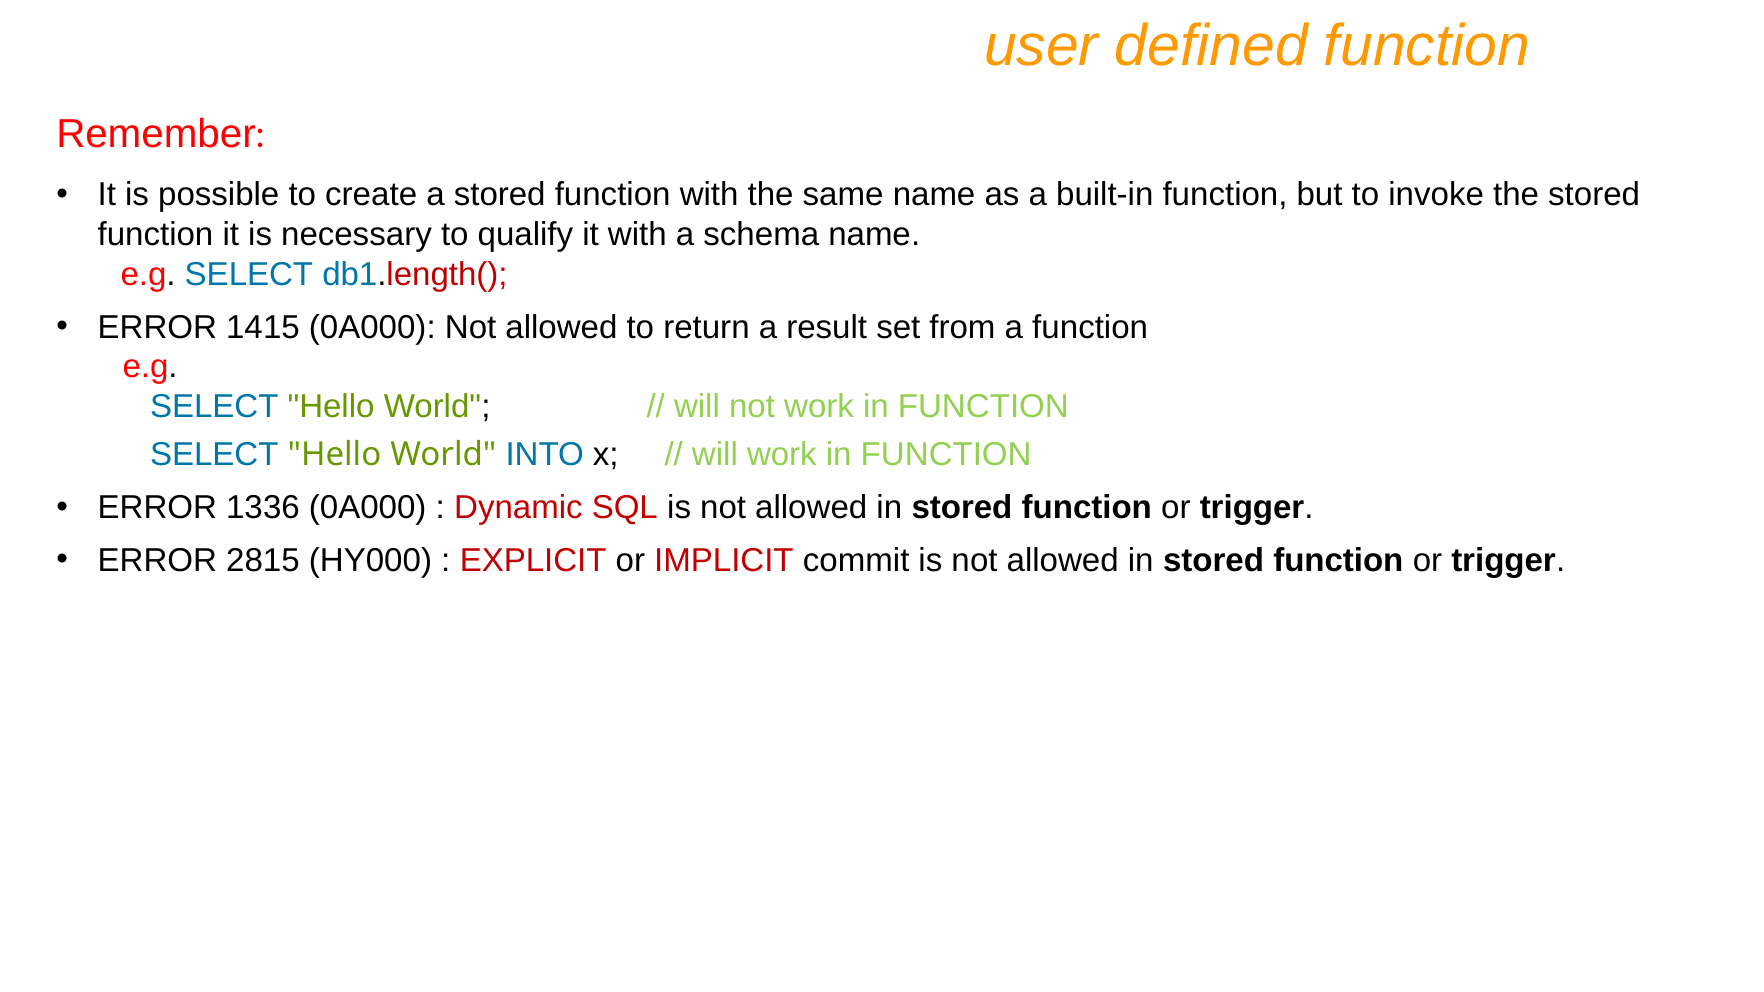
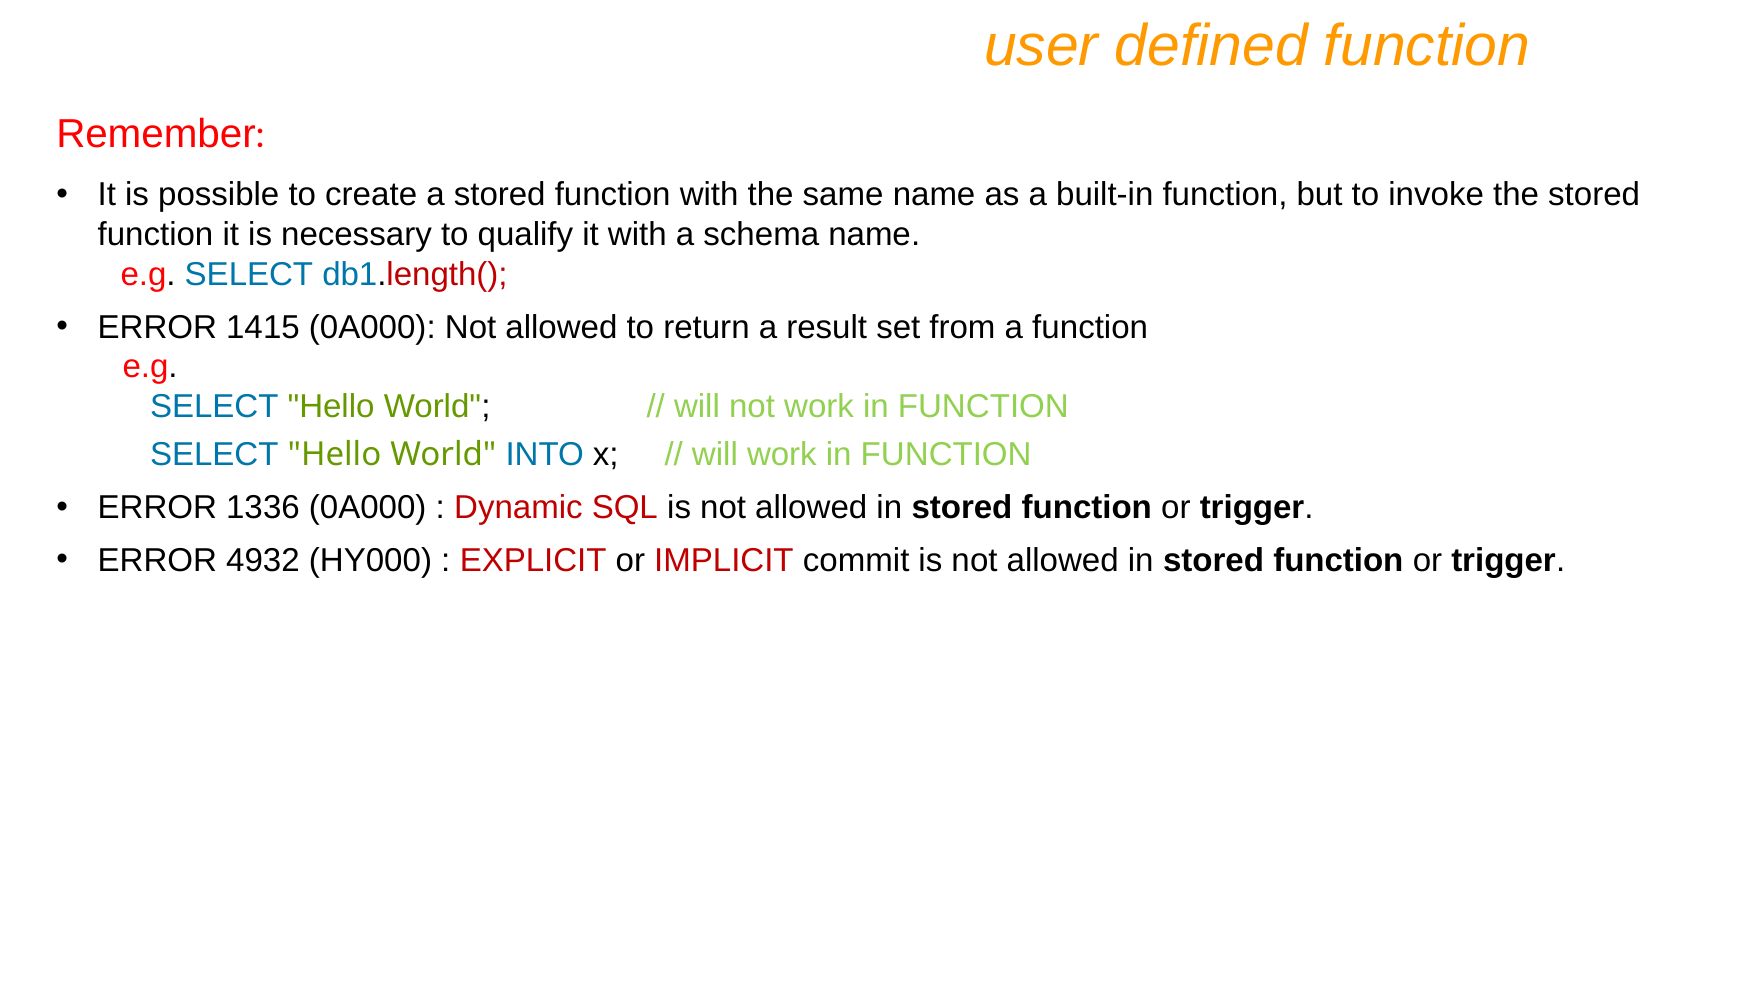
2815: 2815 -> 4932 (263, 561)
